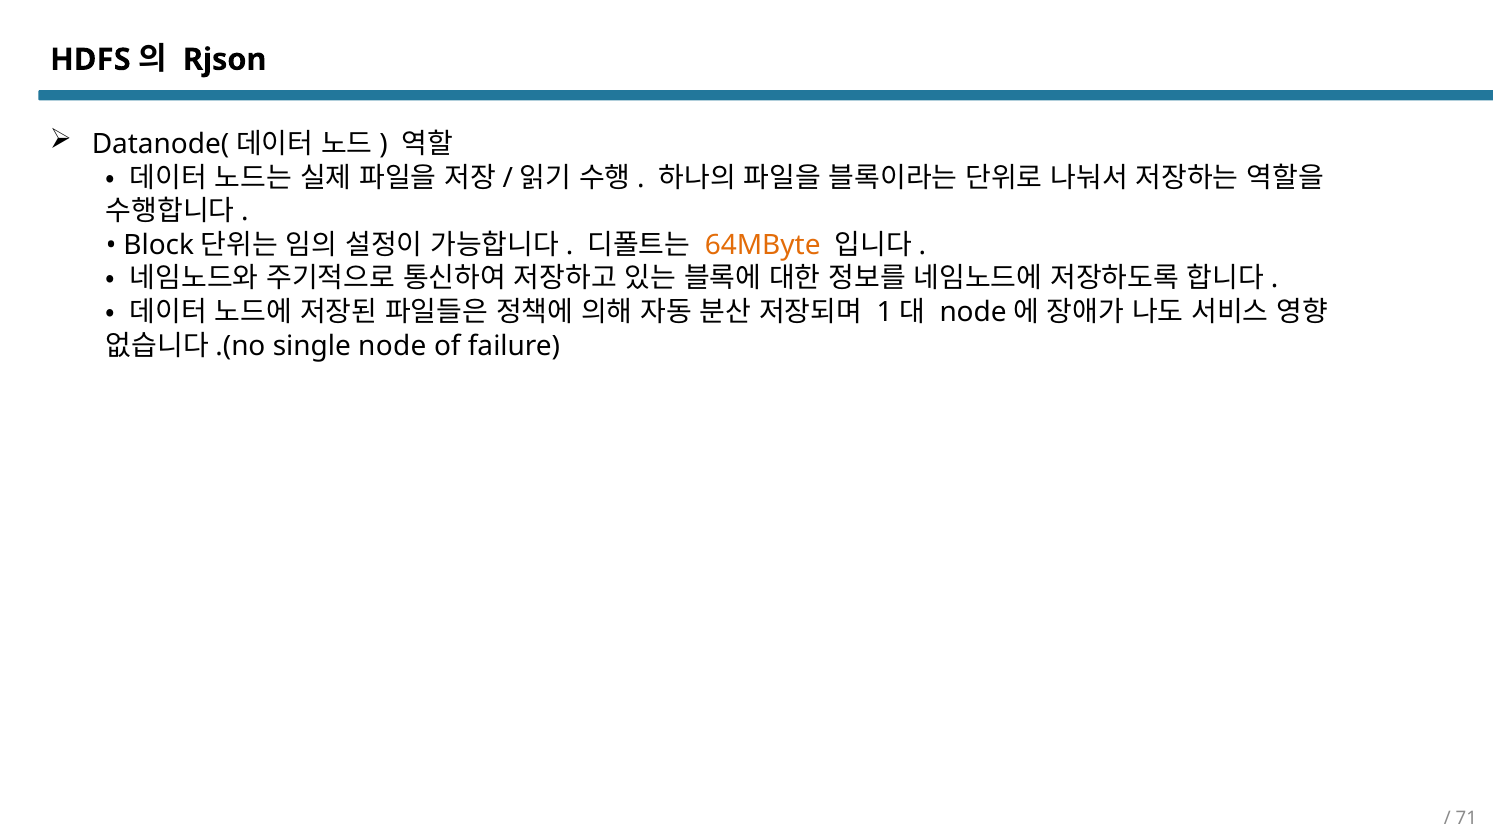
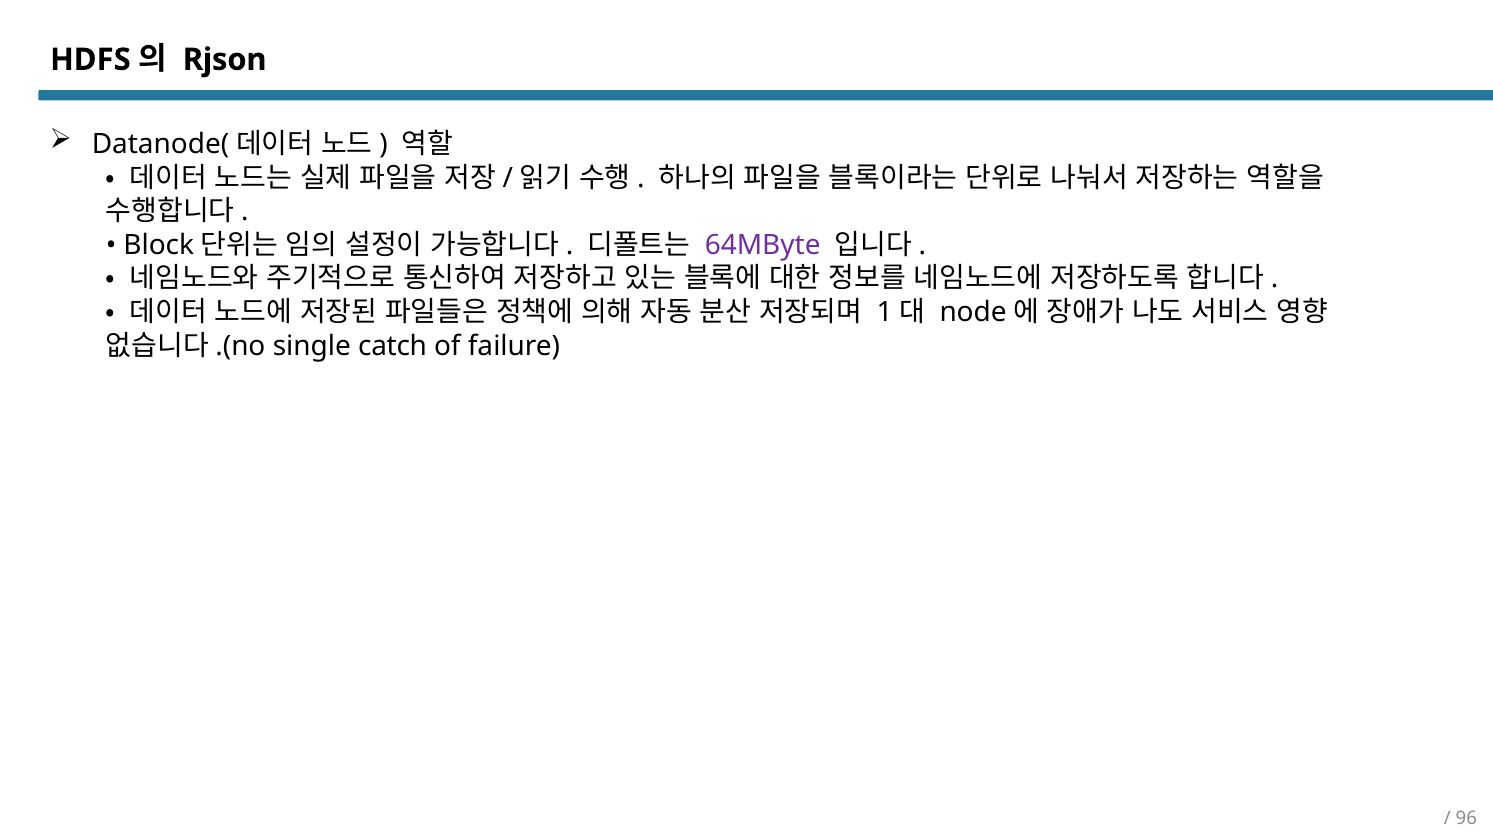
64MByte colour: orange -> purple (763, 245)
node: node -> catch (393, 346)
71: 71 -> 96 (1466, 818)
